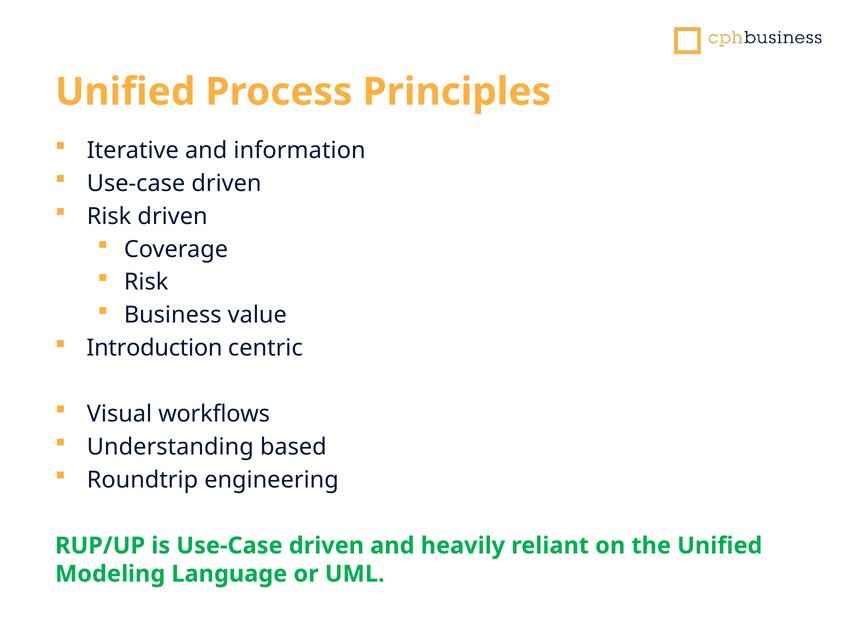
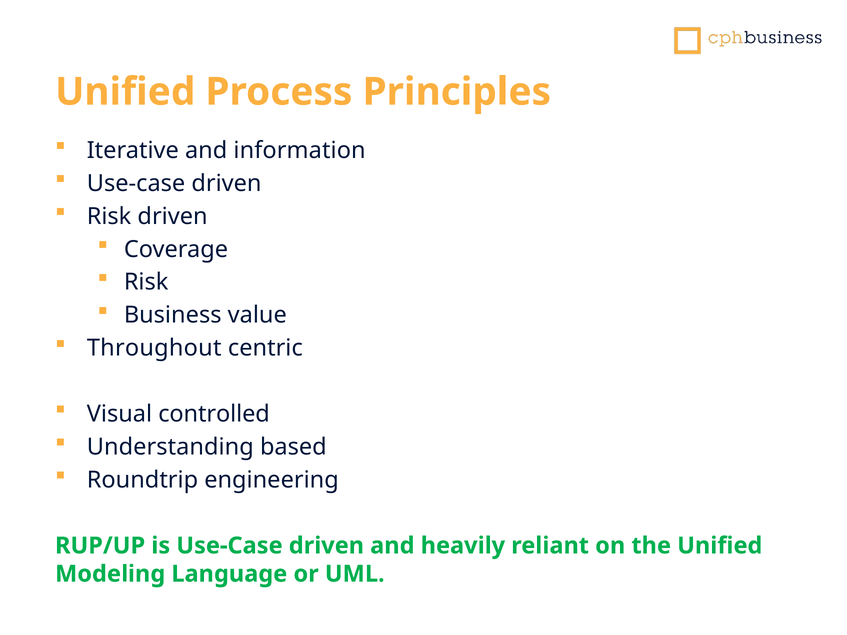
Introduction: Introduction -> Throughout (154, 348)
workflows: workflows -> controlled (214, 414)
